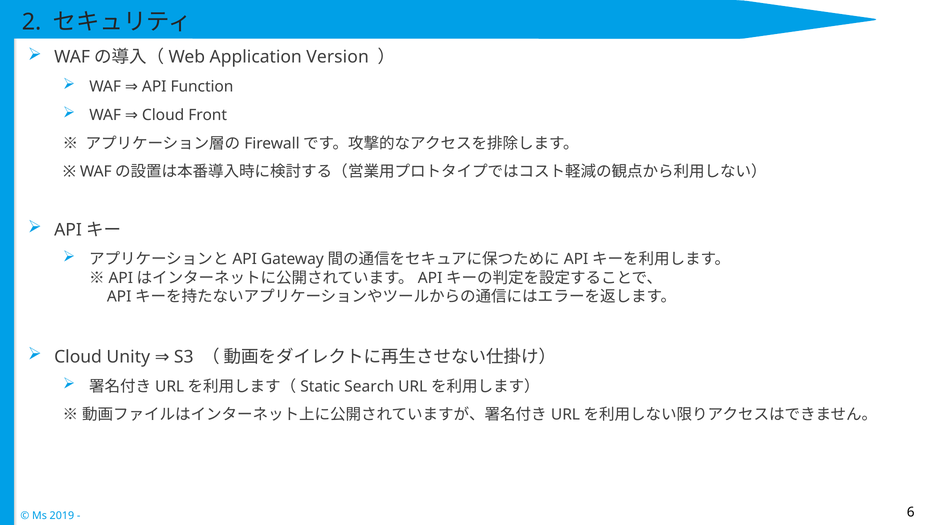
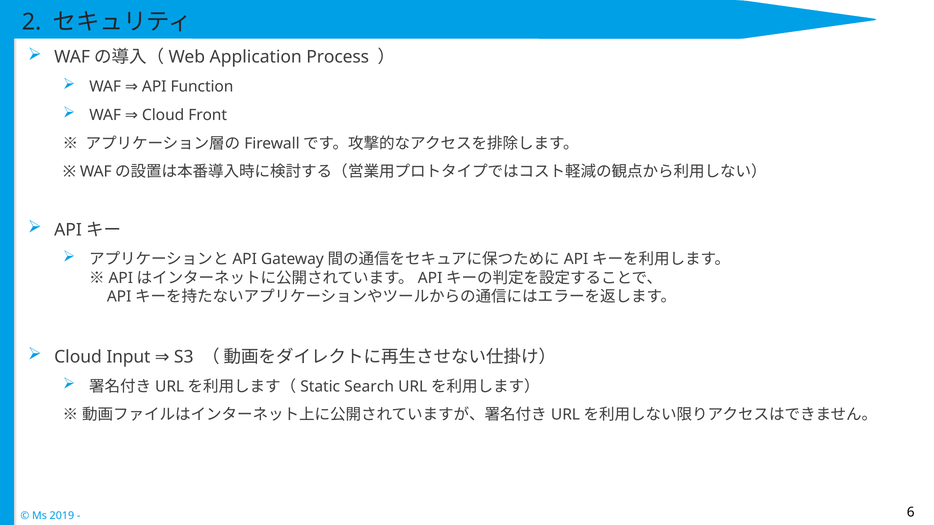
Version: Version -> Process (338, 57)
Unity: Unity -> Input (128, 357)
